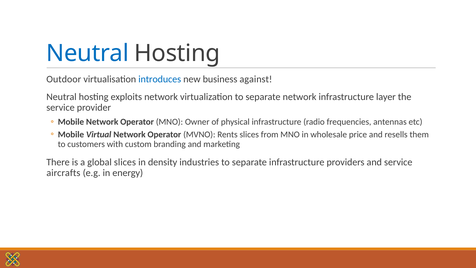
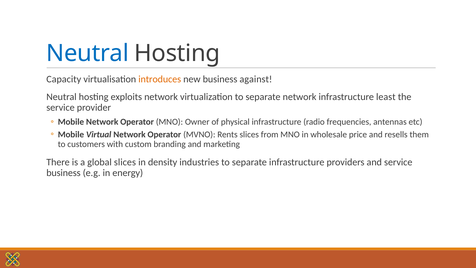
Outdoor: Outdoor -> Capacity (64, 79)
introduces colour: blue -> orange (160, 79)
layer: layer -> least (386, 97)
aircrafts: aircrafts -> business (63, 173)
